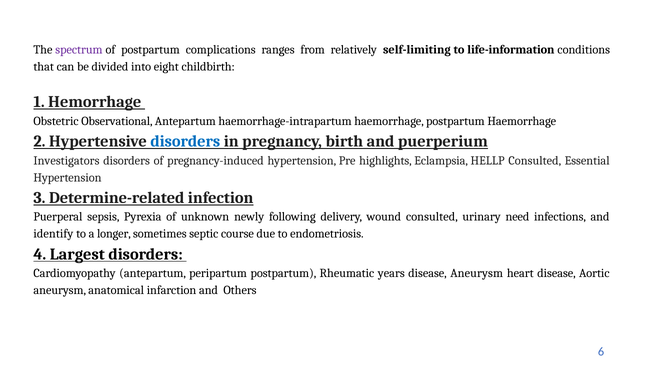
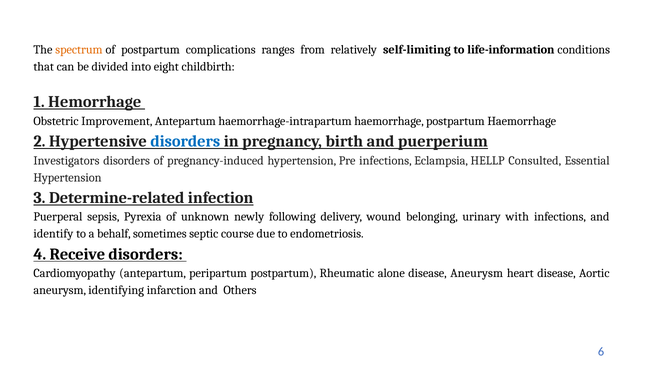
spectrum colour: purple -> orange (79, 50)
Observational: Observational -> Improvement (117, 121)
Pre highlights: highlights -> infections (385, 160)
wound consulted: consulted -> belonging (432, 217)
need: need -> with (517, 217)
longer: longer -> behalf (114, 234)
Largest: Largest -> Receive (77, 254)
years: years -> alone (391, 273)
anatomical: anatomical -> identifying (116, 290)
